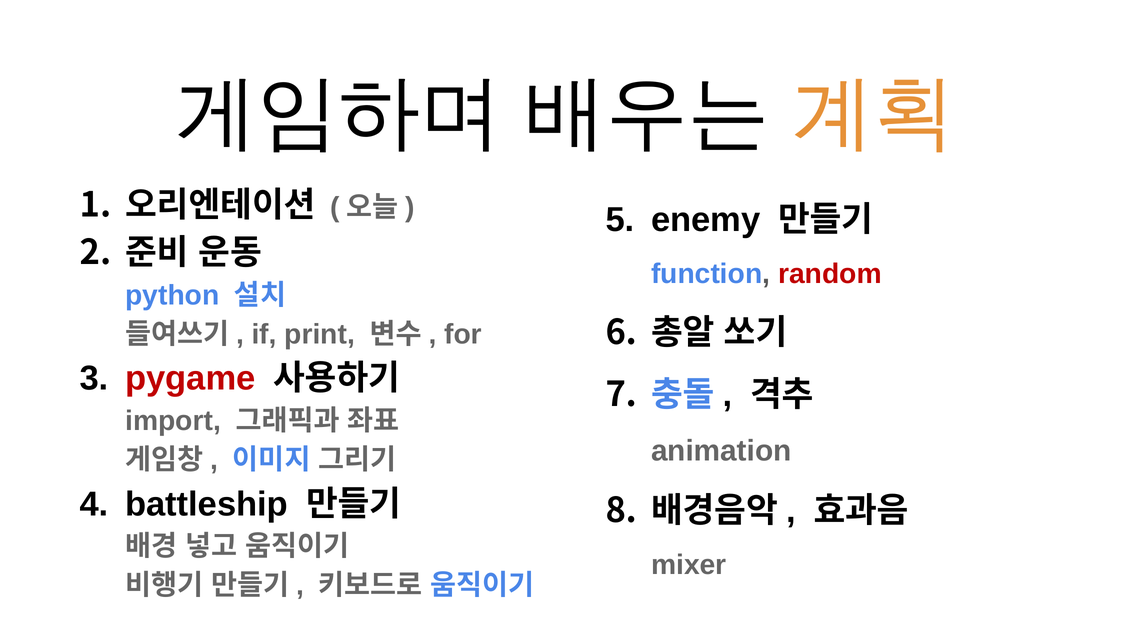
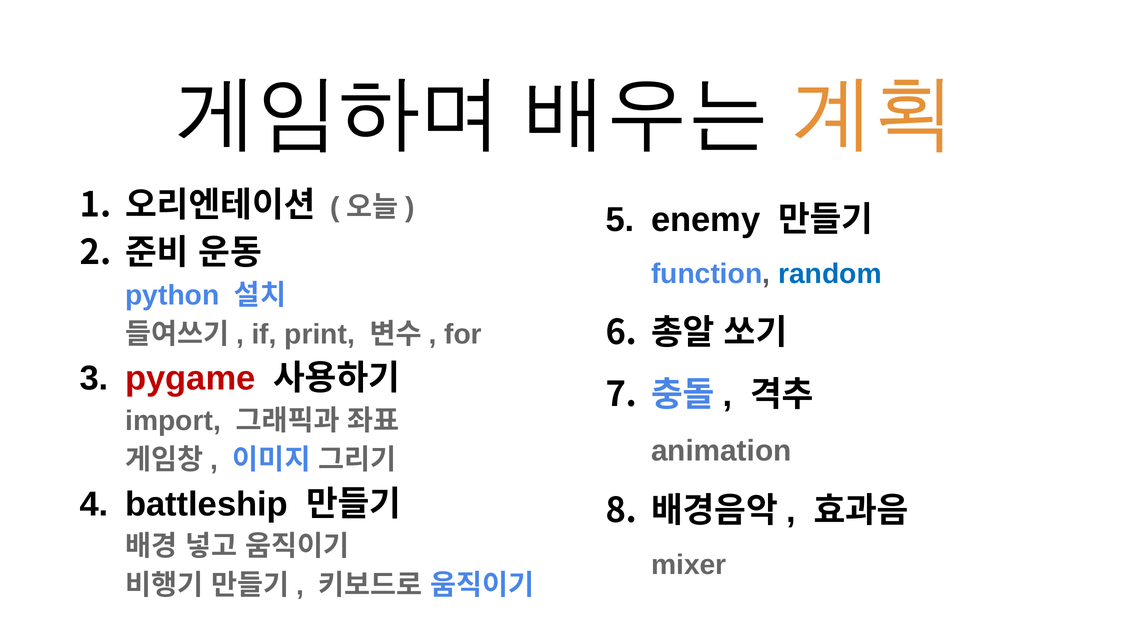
random colour: red -> blue (830, 274)
